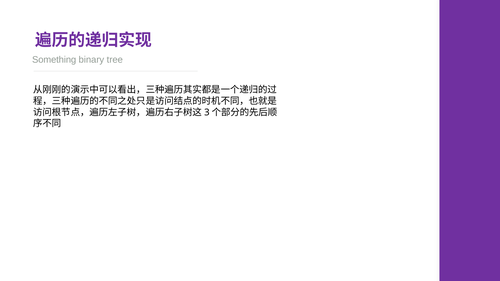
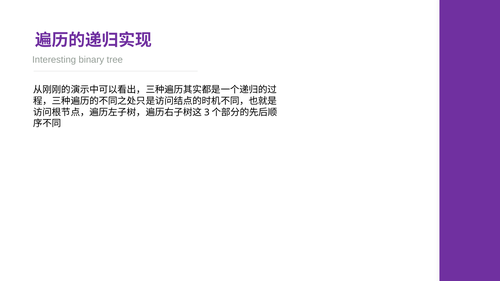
Something: Something -> Interesting (54, 60)
